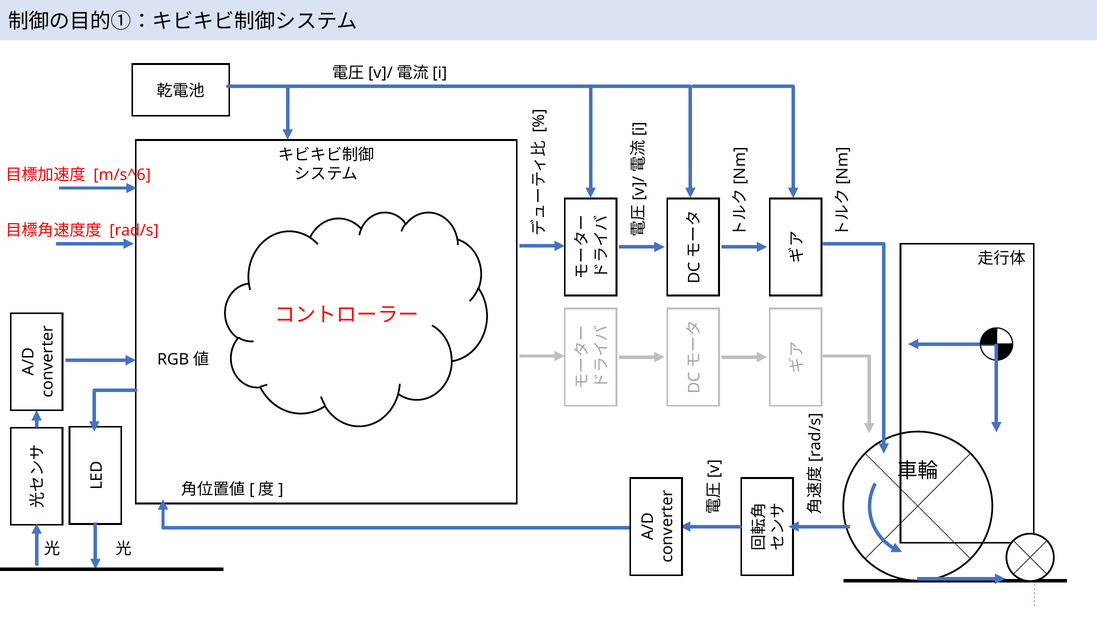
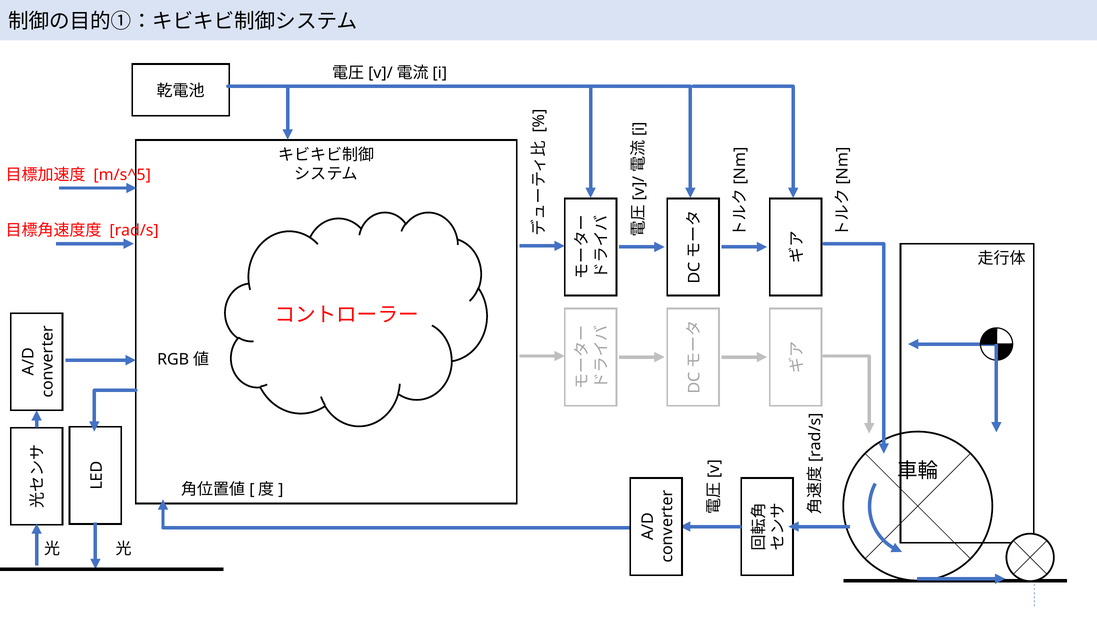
m/s^6: m/s^6 -> m/s^5 (122, 175)
